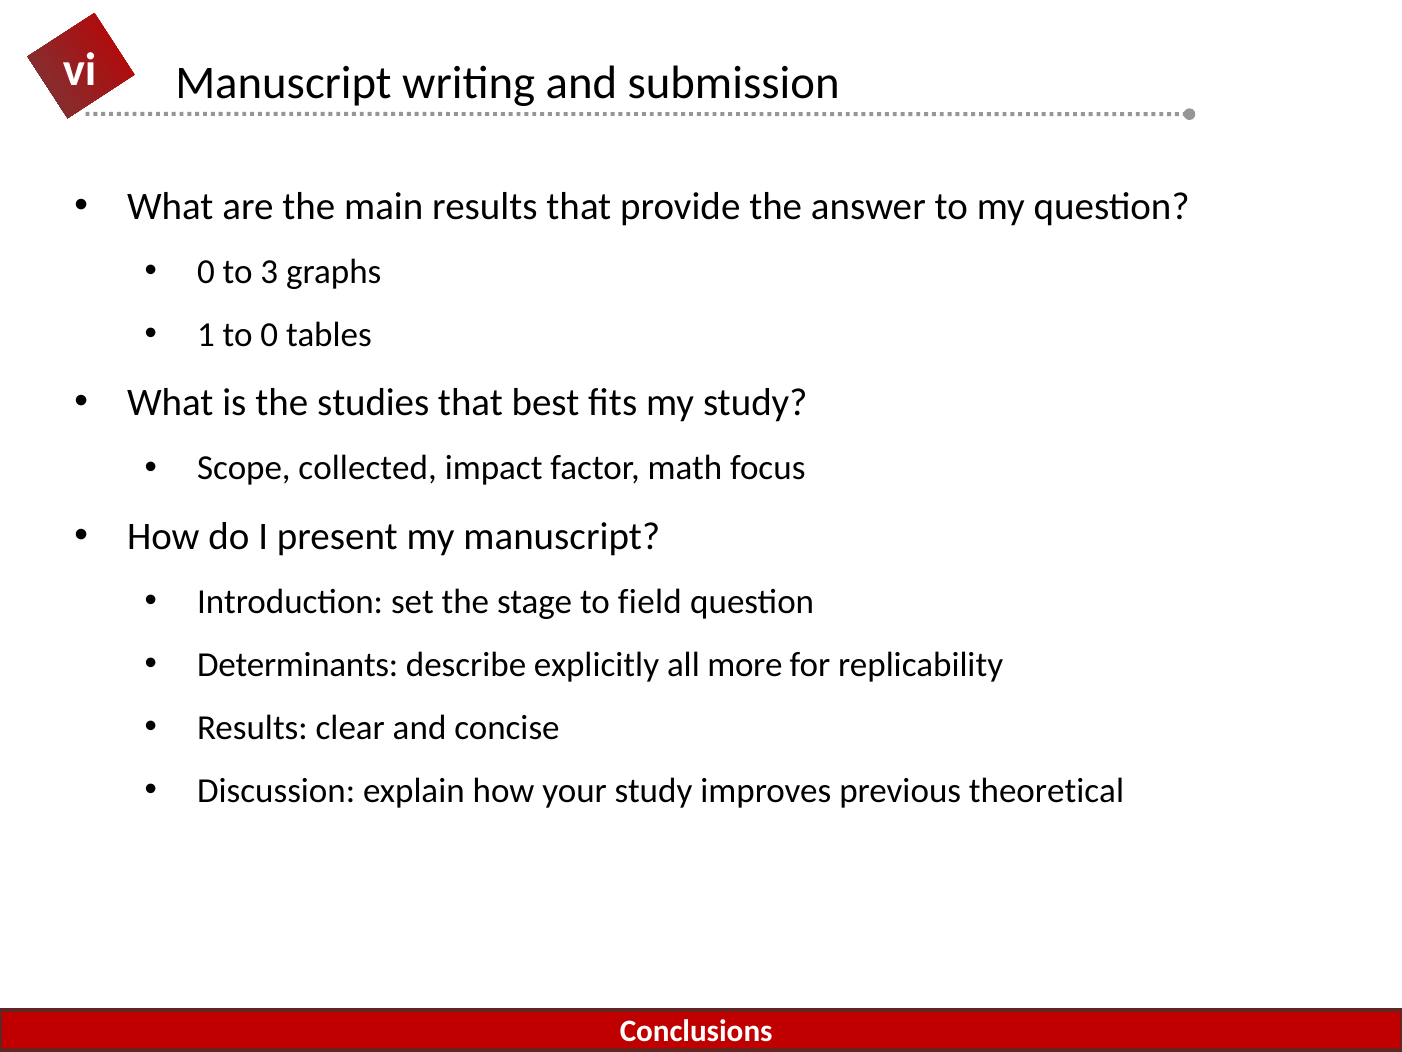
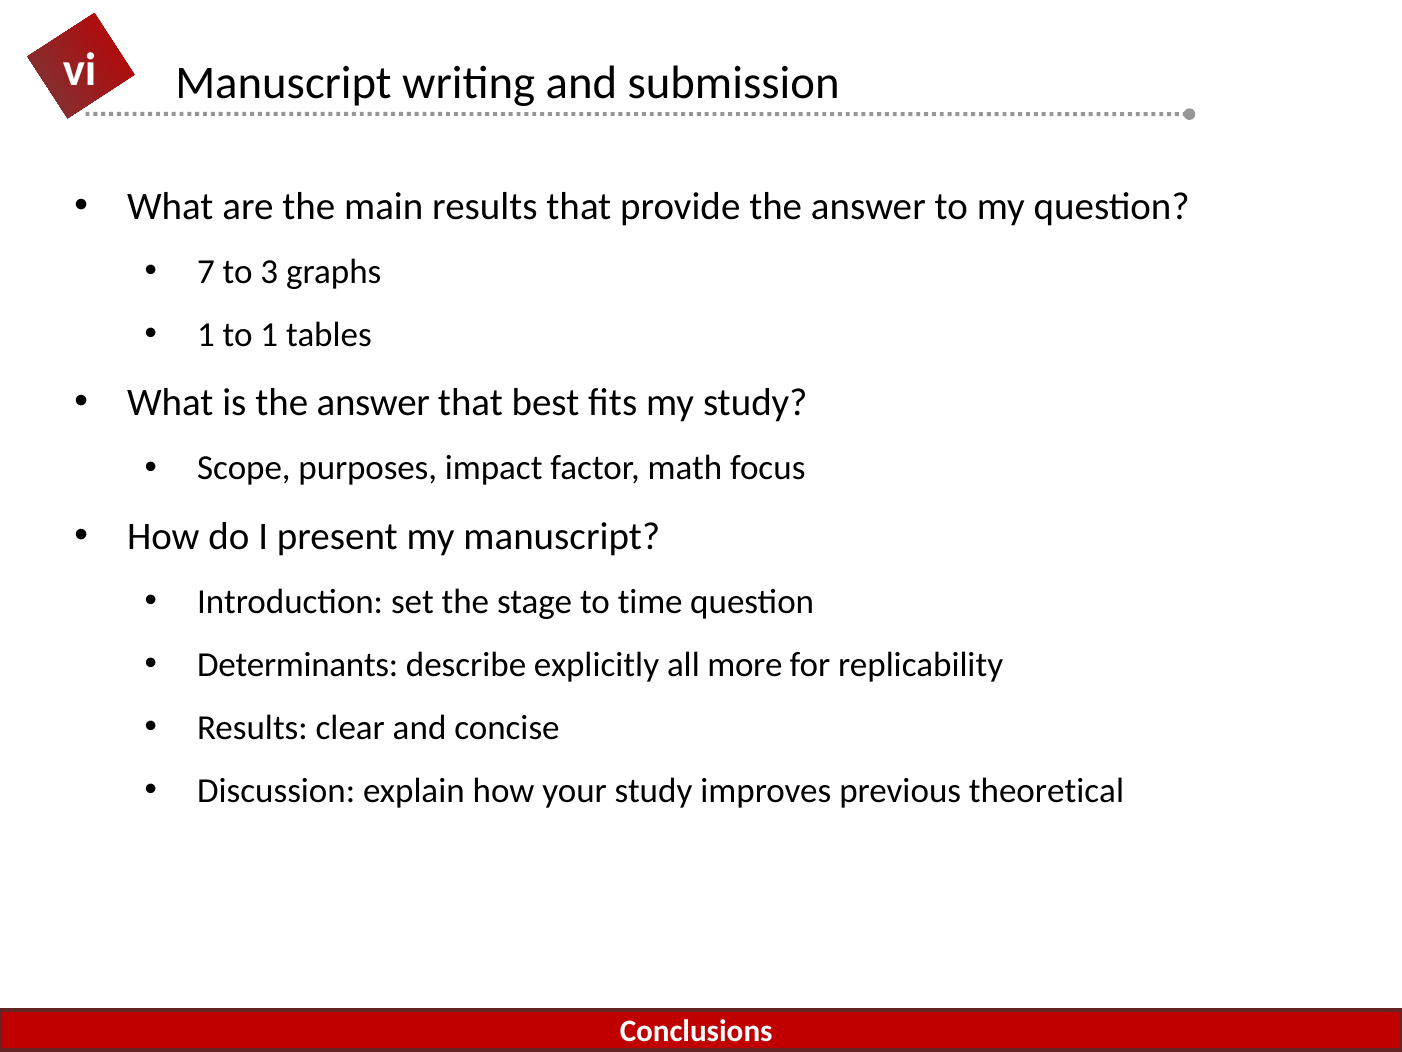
0: 0 -> 7 (206, 272)
to 0: 0 -> 1 (269, 335)
is the studies: studies -> answer (373, 403)
collected: collected -> purposes (368, 468)
field: field -> time (650, 601)
